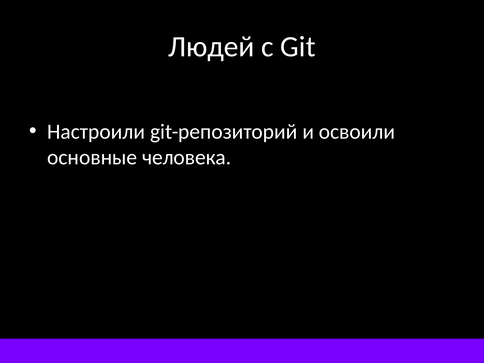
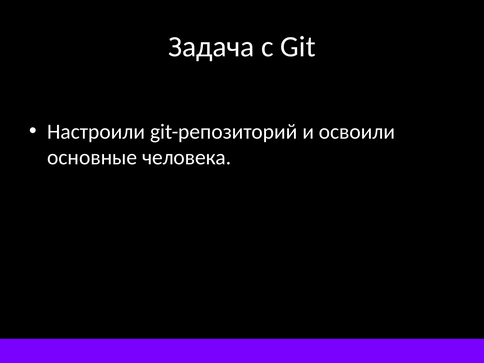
Людей: Людей -> Задача (211, 47)
